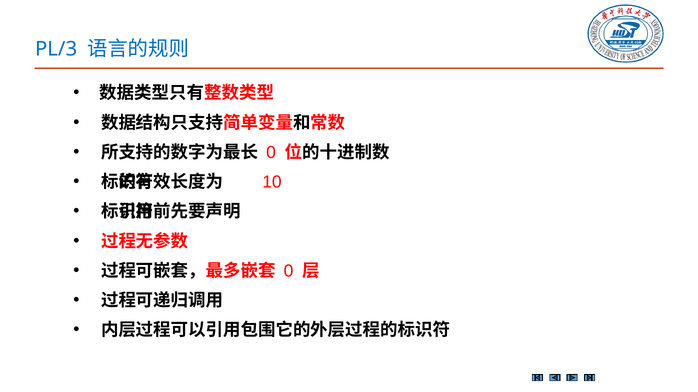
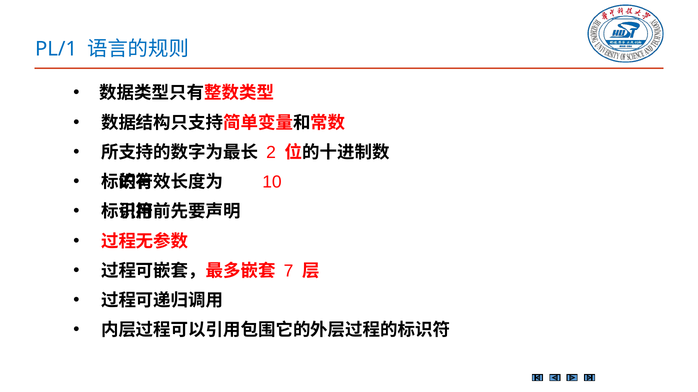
PL/3: PL/3 -> PL/1 (56, 49)
0: 0 -> 2 (271, 153)
0: 0 -> 7 (289, 271)
